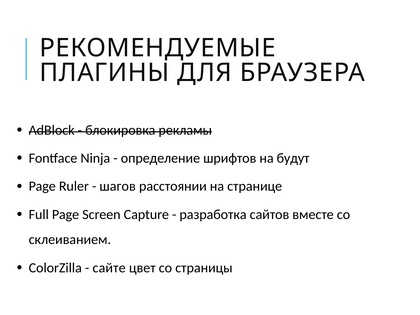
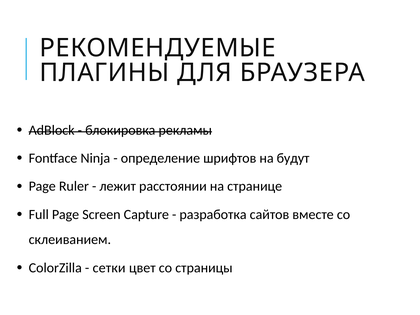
шагов: шагов -> лежит (118, 186)
сайте: сайте -> сетки (109, 268)
